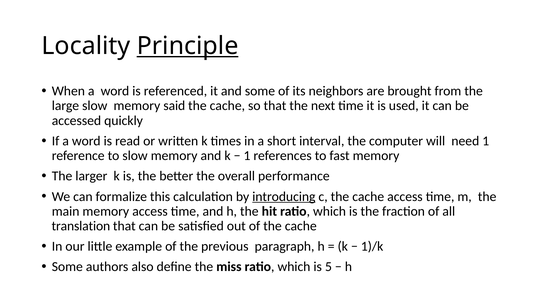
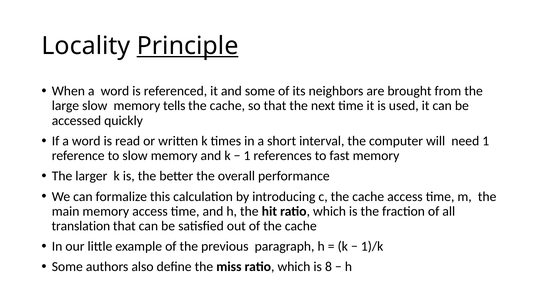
said: said -> tells (174, 106)
introducing underline: present -> none (284, 196)
5: 5 -> 8 (328, 266)
